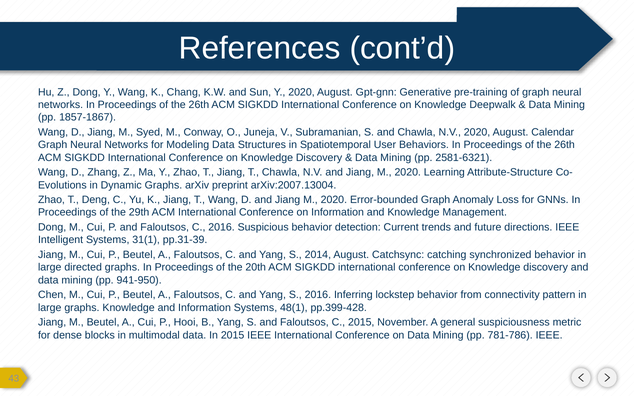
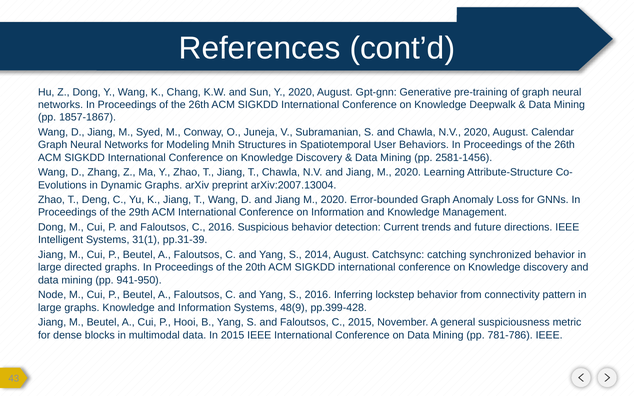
Modeling Data: Data -> Mnih (223, 145)
2581-6321: 2581-6321 -> 2581-1456 (464, 158)
Chen: Chen -> Node (52, 295)
48(1: 48(1 -> 48(9 (294, 308)
